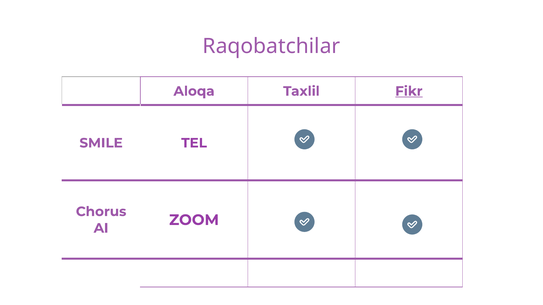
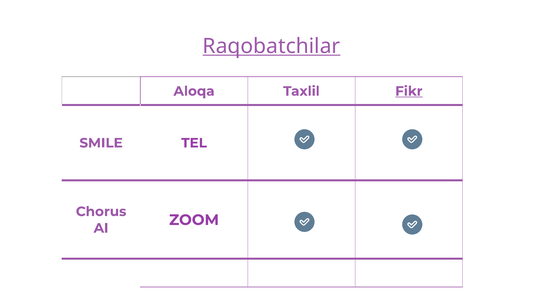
Raqobatchilar underline: none -> present (271, 46)
